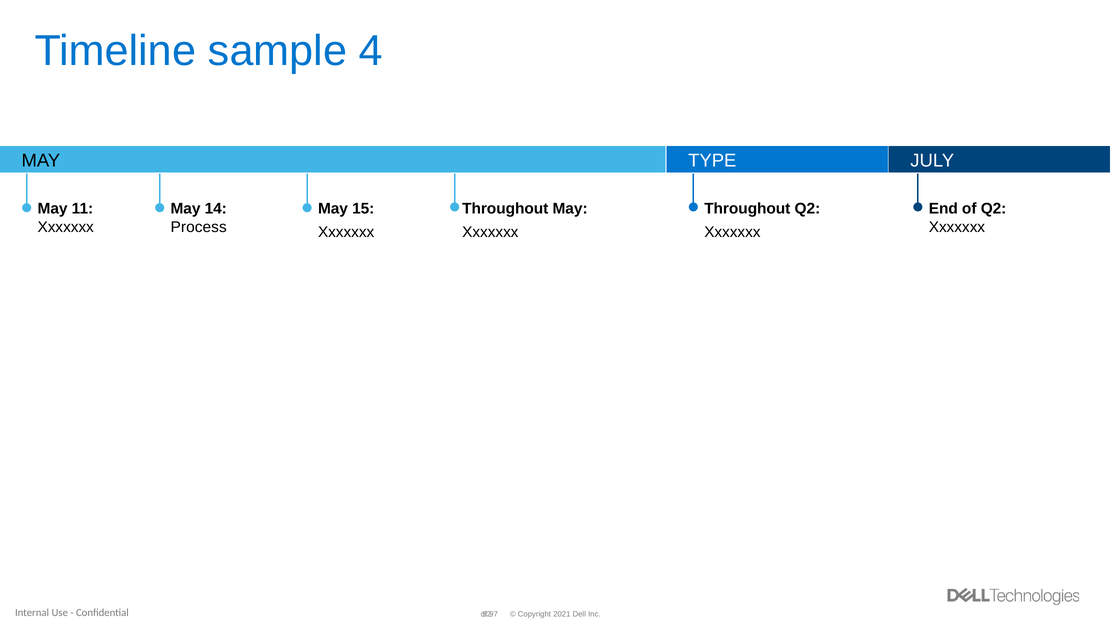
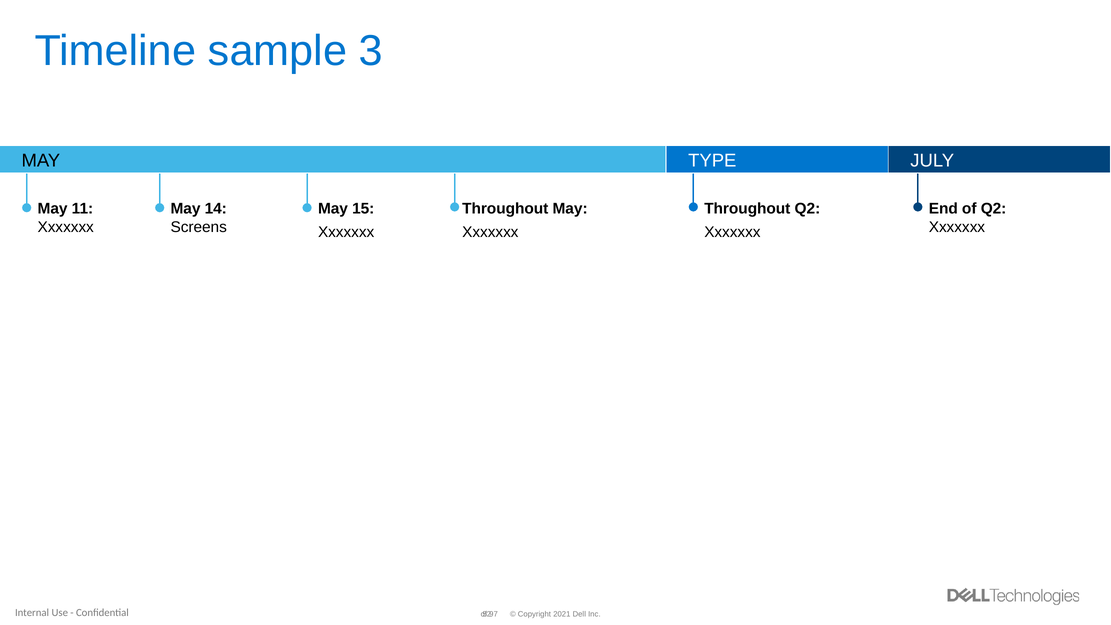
4: 4 -> 3 (371, 51)
Process: Process -> Screens (199, 227)
